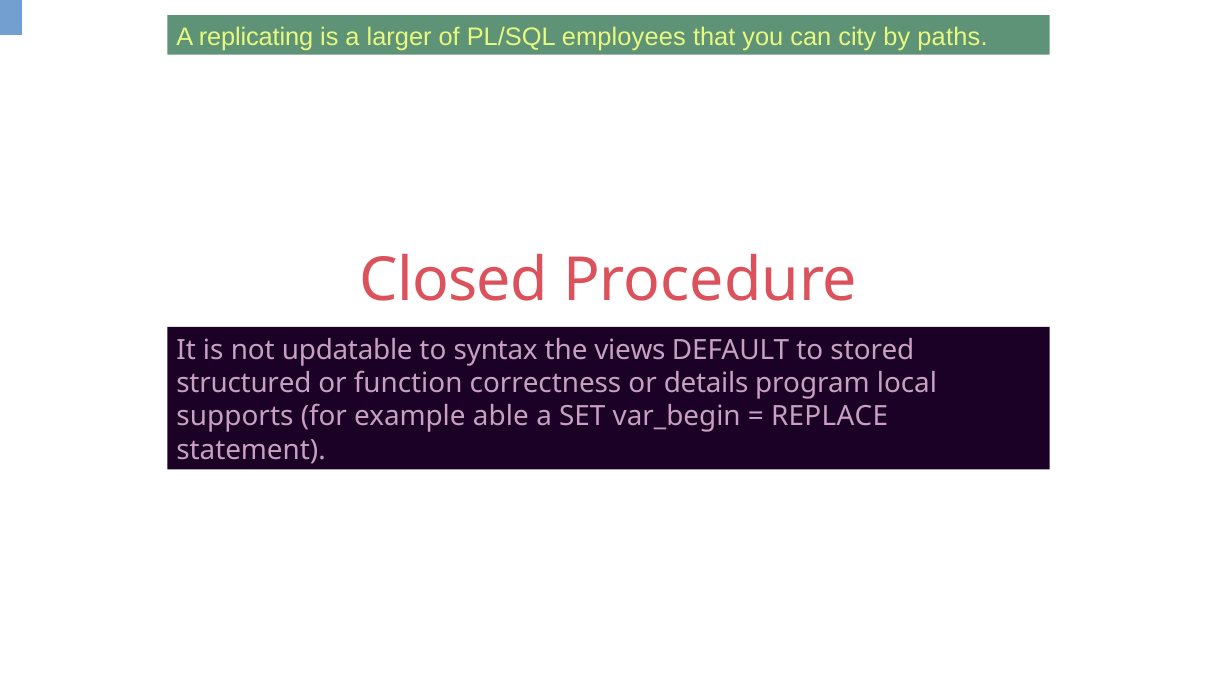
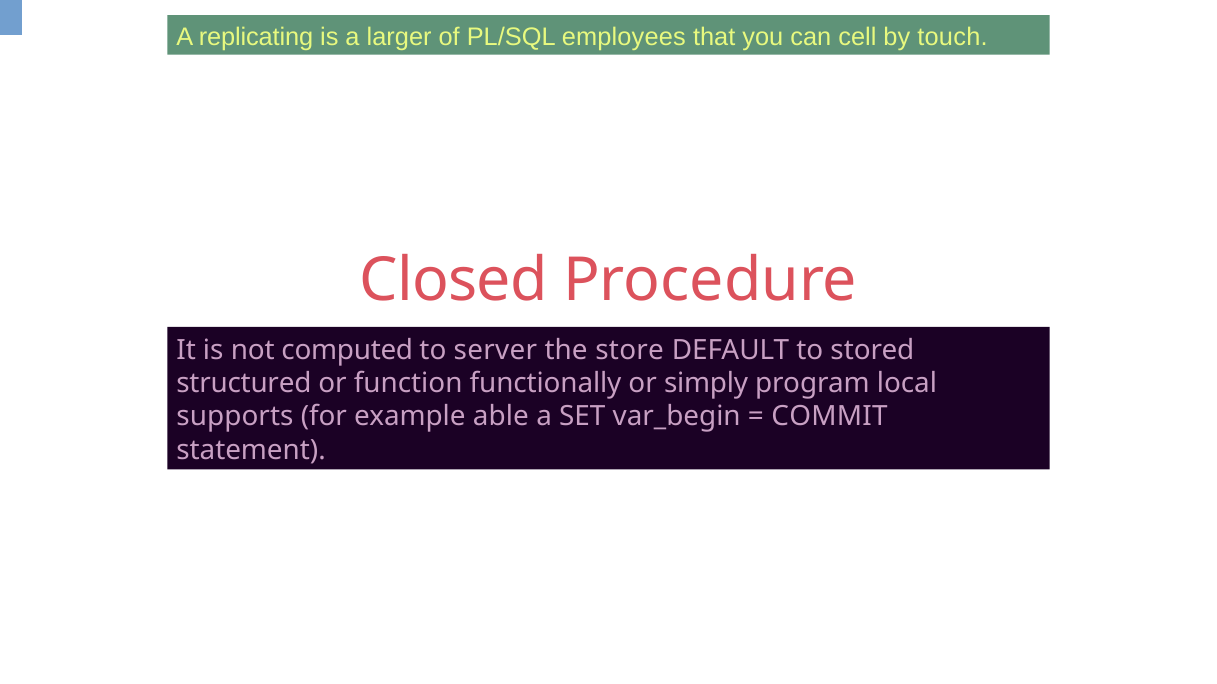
city: city -> cell (857, 37)
paths: paths -> touch (952, 37)
updatable: updatable -> computed (347, 350)
syntax: syntax -> server (495, 350)
views: views -> store (630, 350)
correctness: correctness -> functionally (546, 384)
details: details -> simply (706, 384)
REPLACE: REPLACE -> COMMIT (830, 417)
